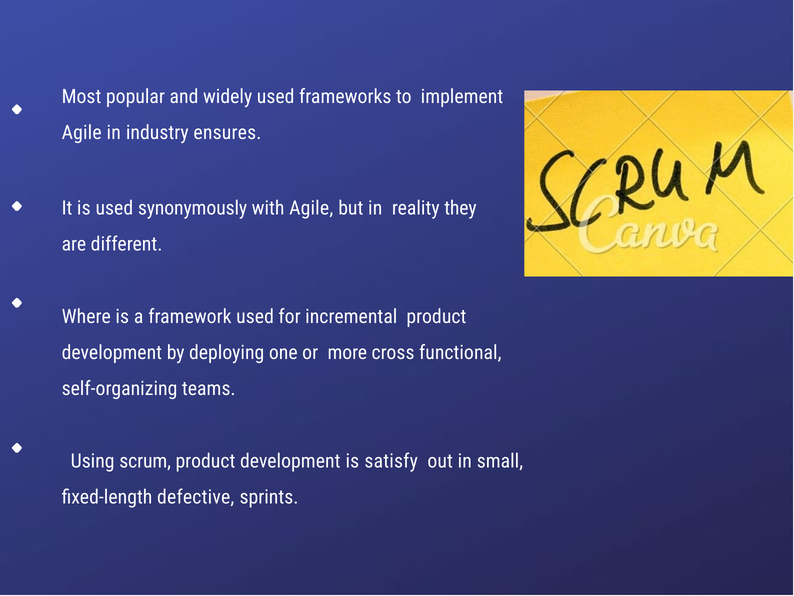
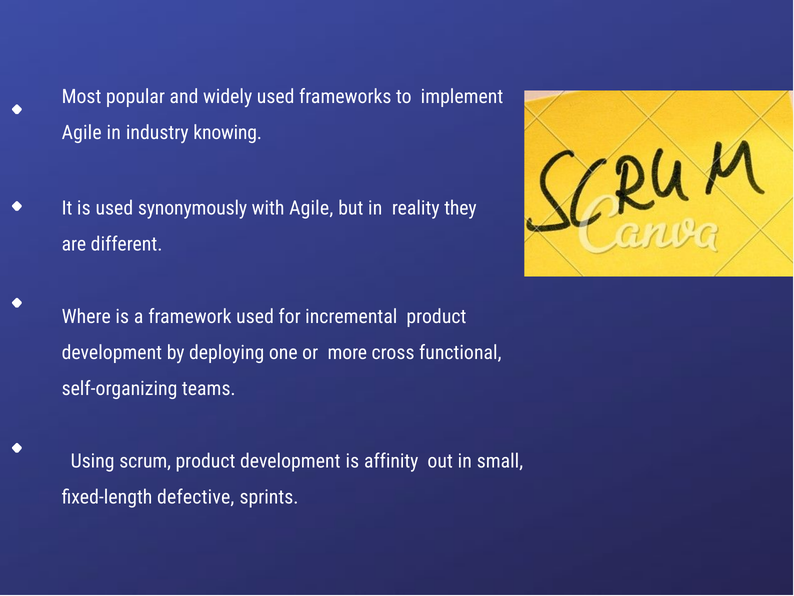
ensures: ensures -> knowing (228, 133)
satisfy: satisfy -> affinity (391, 461)
